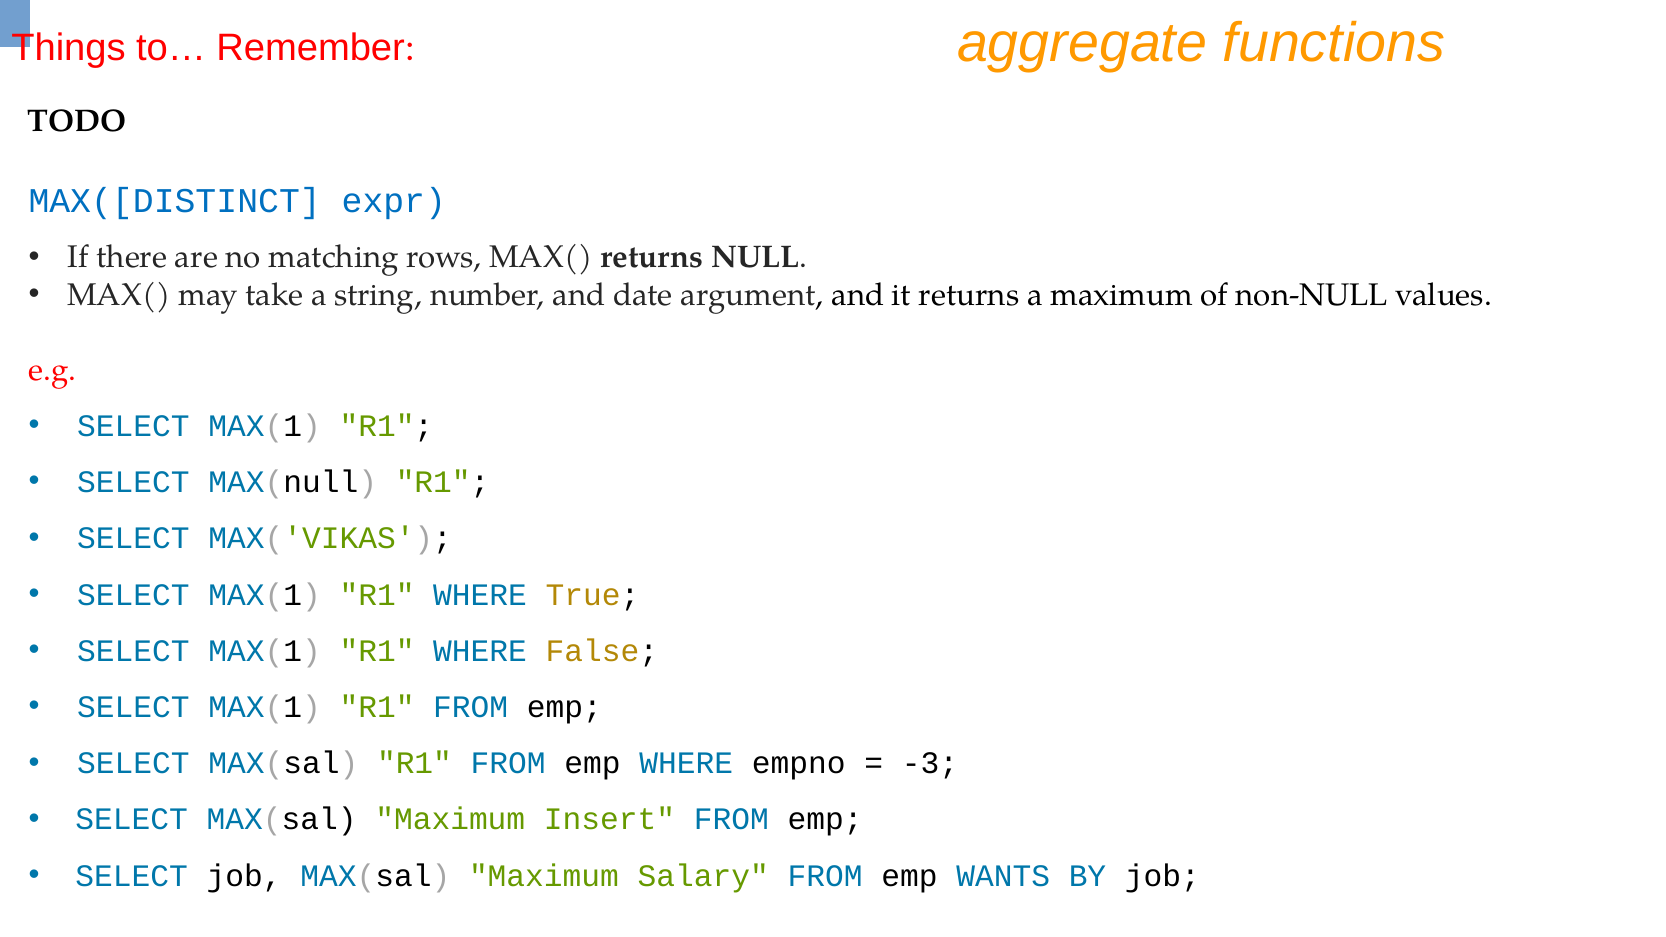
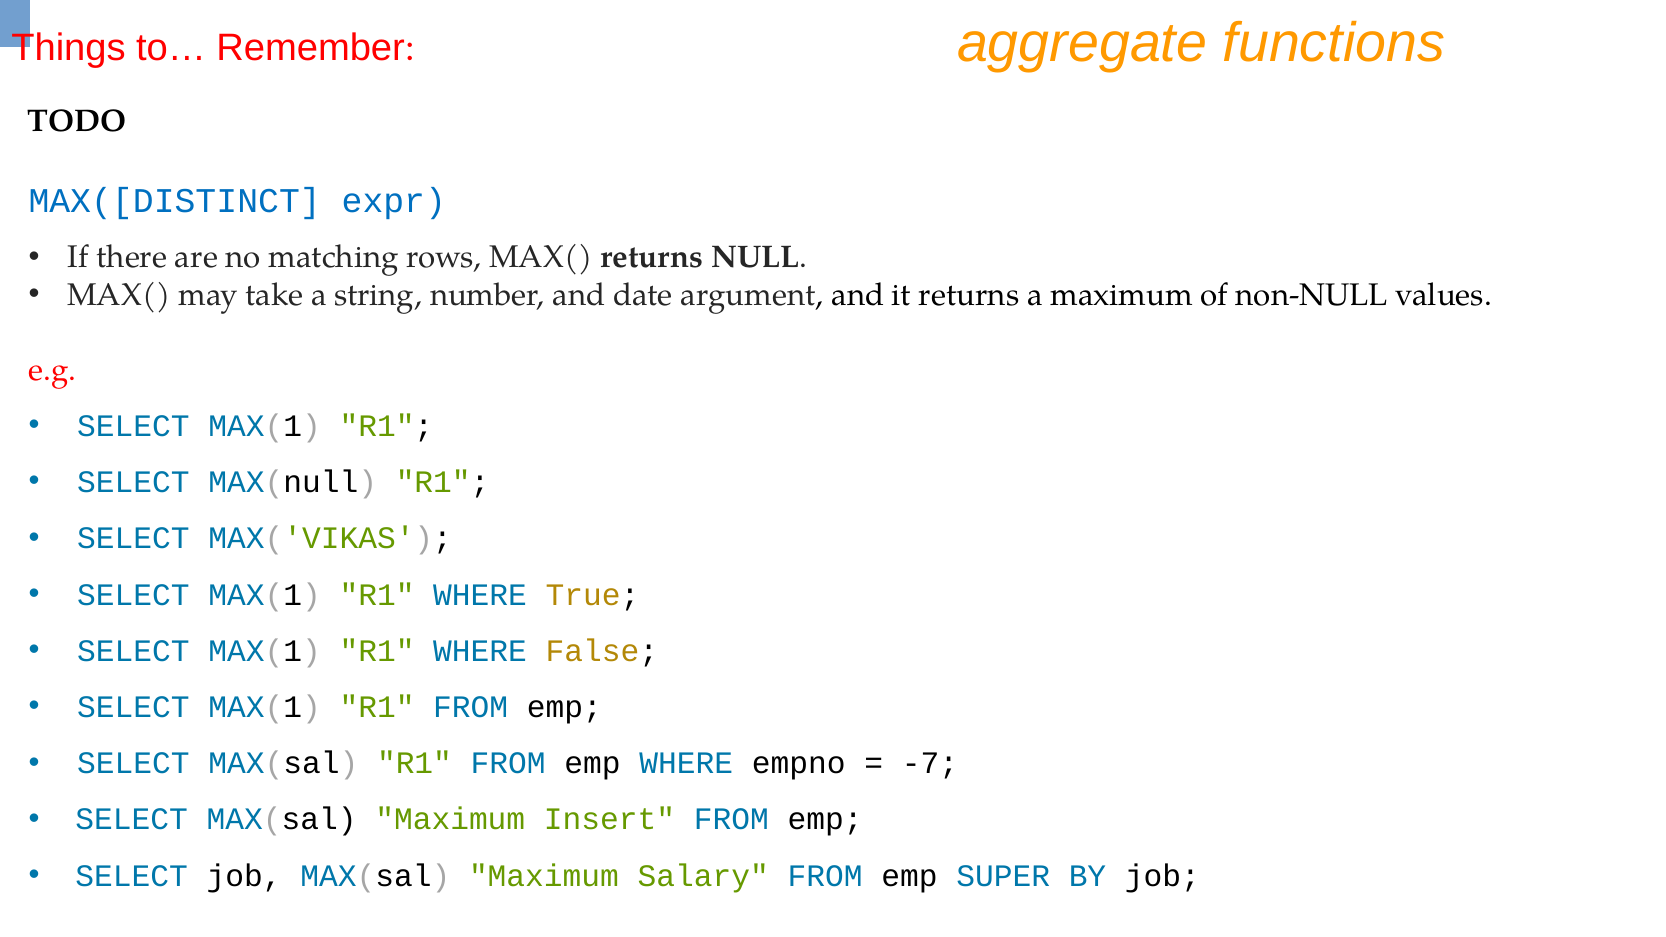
-3: -3 -> -7 (930, 764)
WANTS: WANTS -> SUPER (1003, 876)
